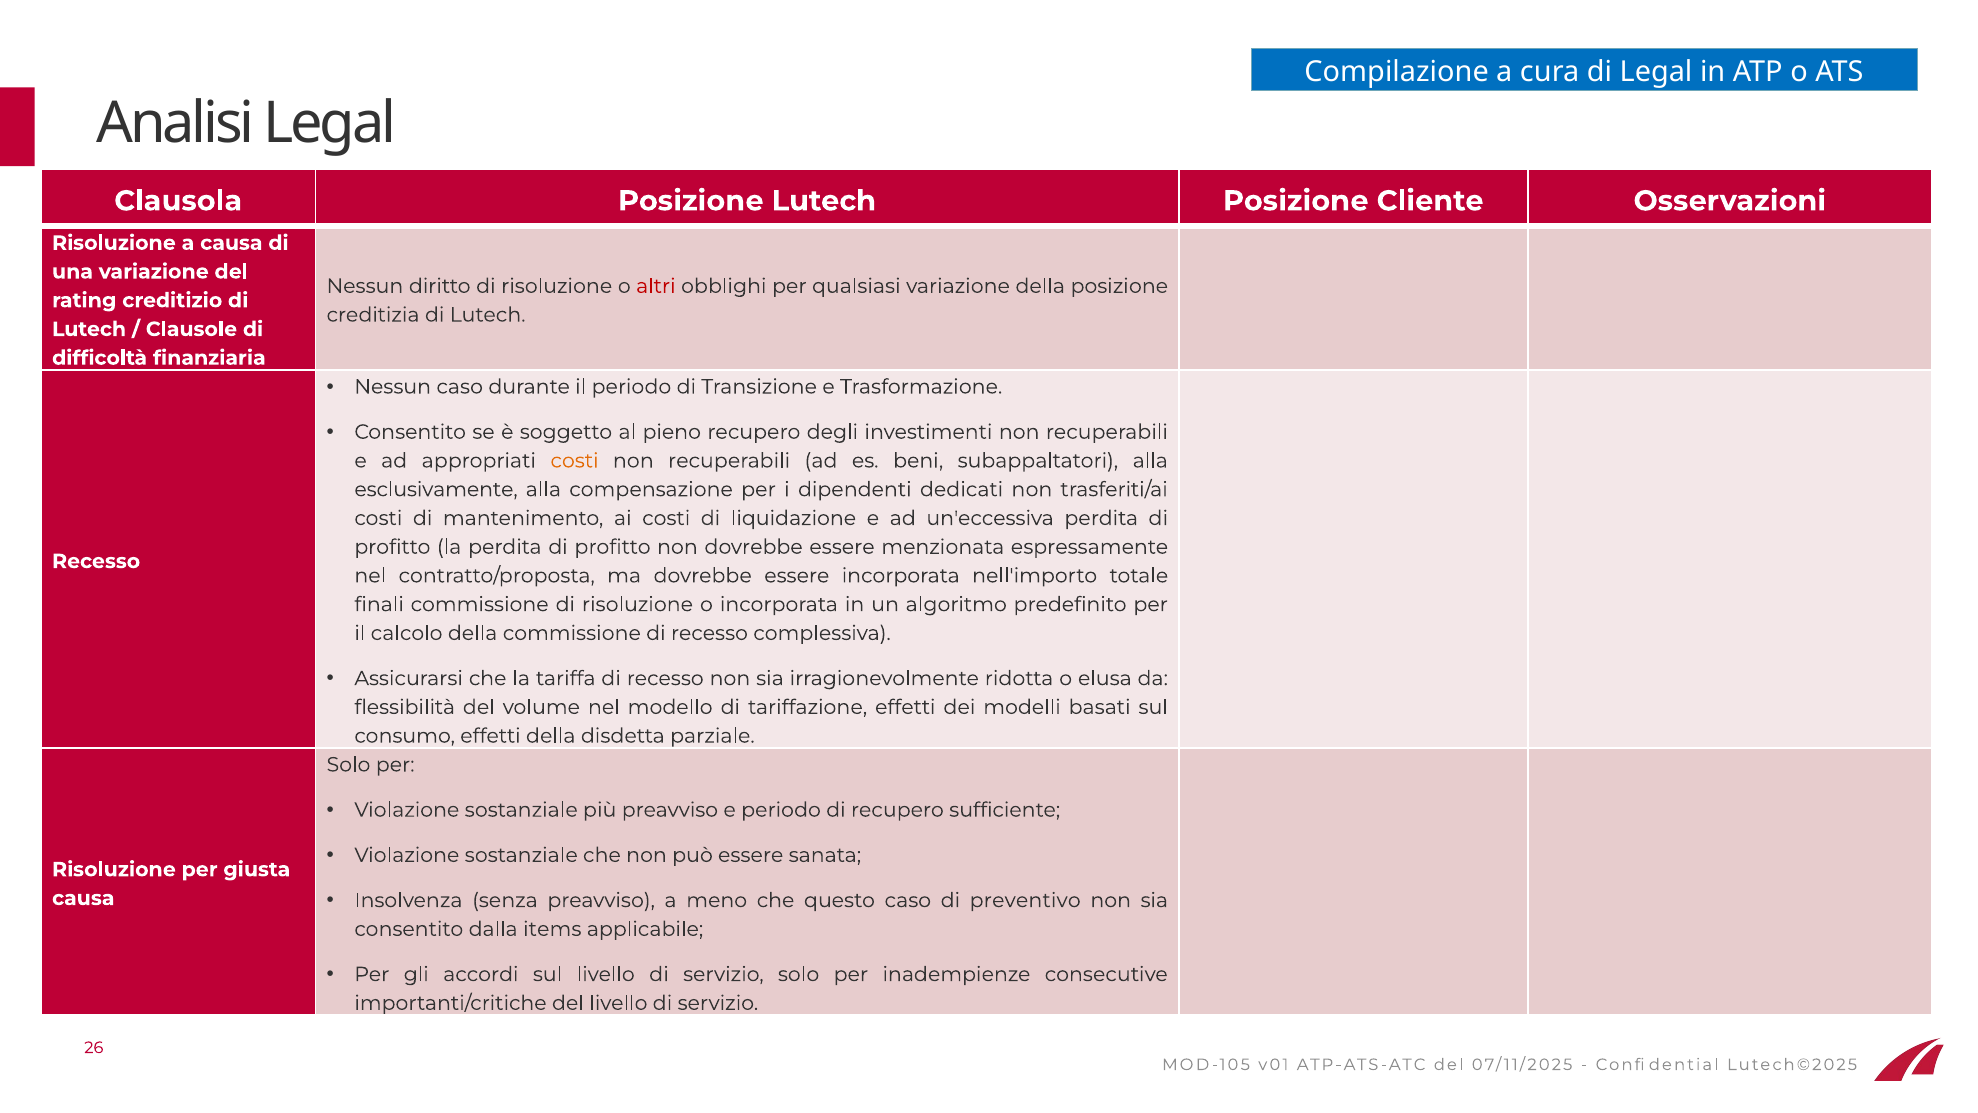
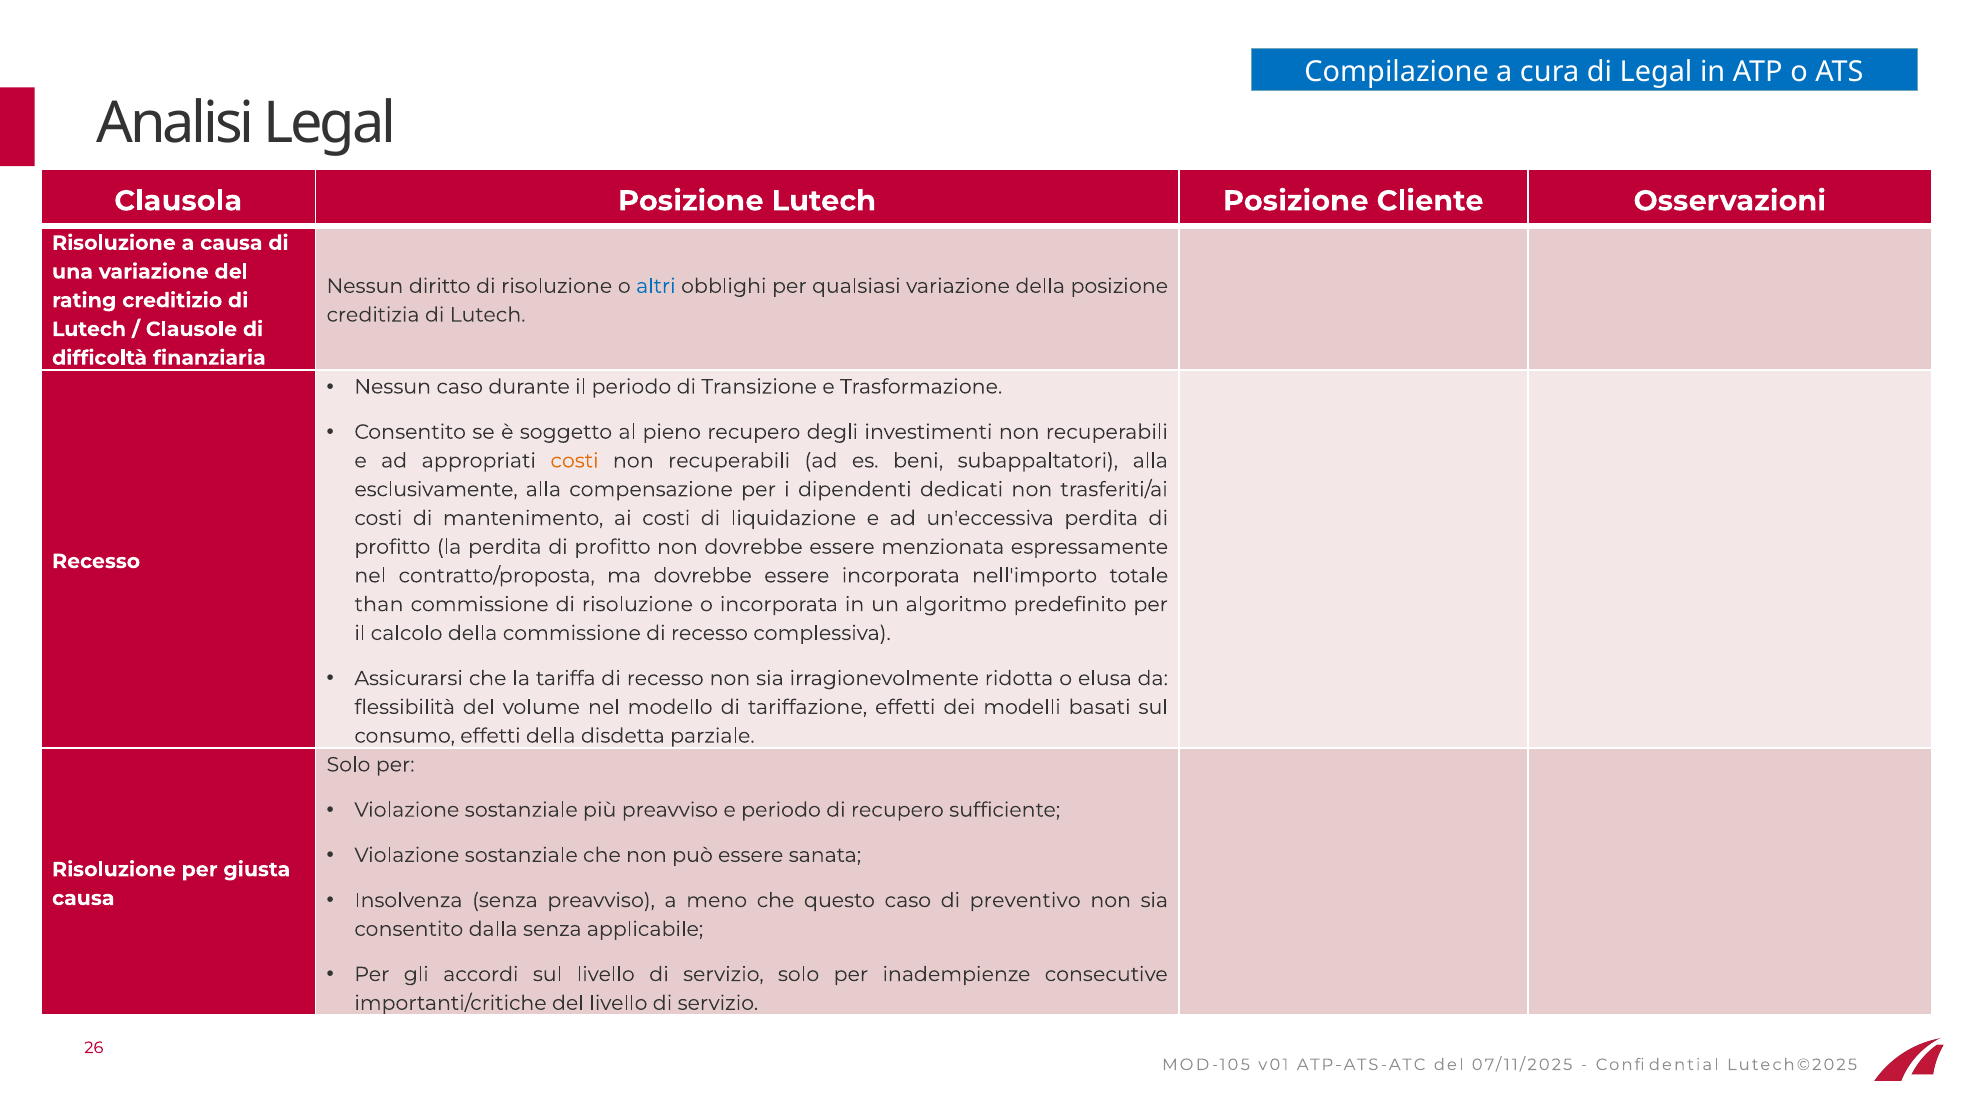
altri colour: red -> blue (656, 286)
finali: finali -> than (379, 604)
dalla items: items -> senza (552, 929)
